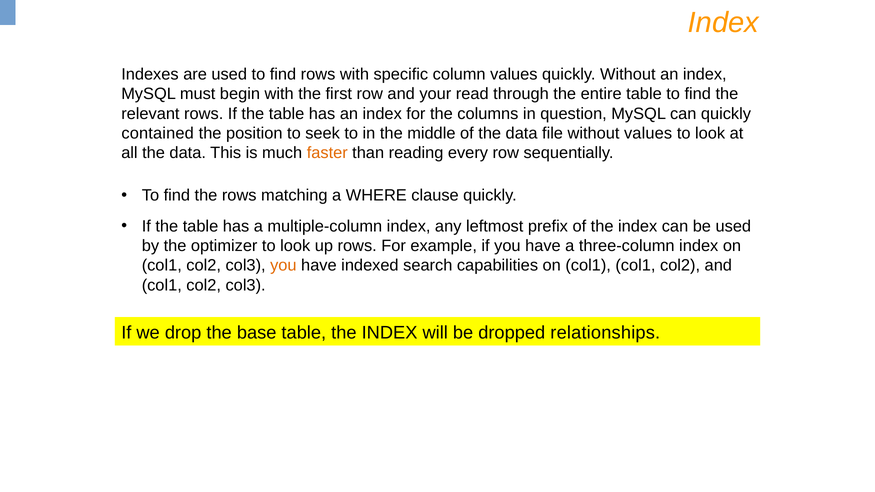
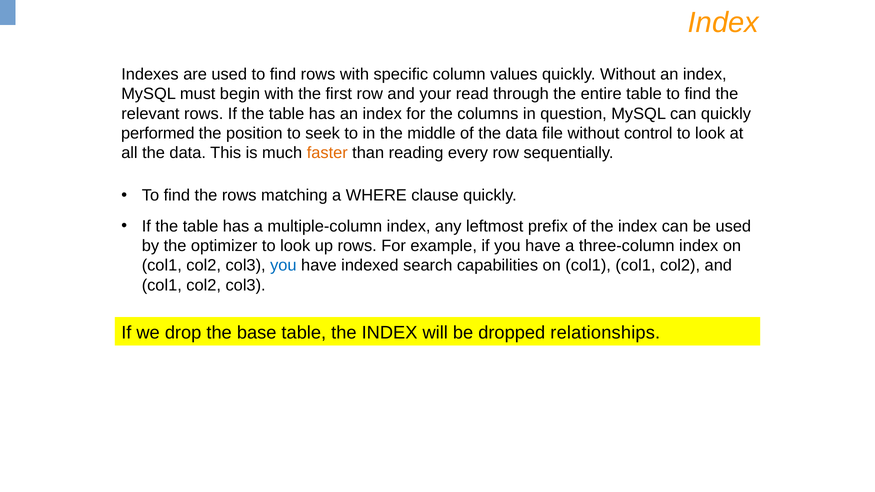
contained: contained -> performed (158, 133)
without values: values -> control (648, 133)
you colour: orange -> blue (283, 266)
